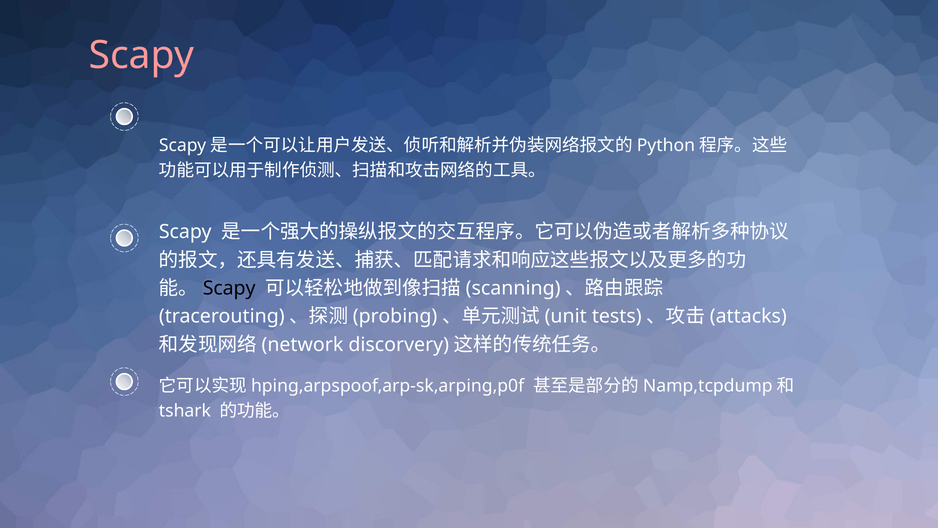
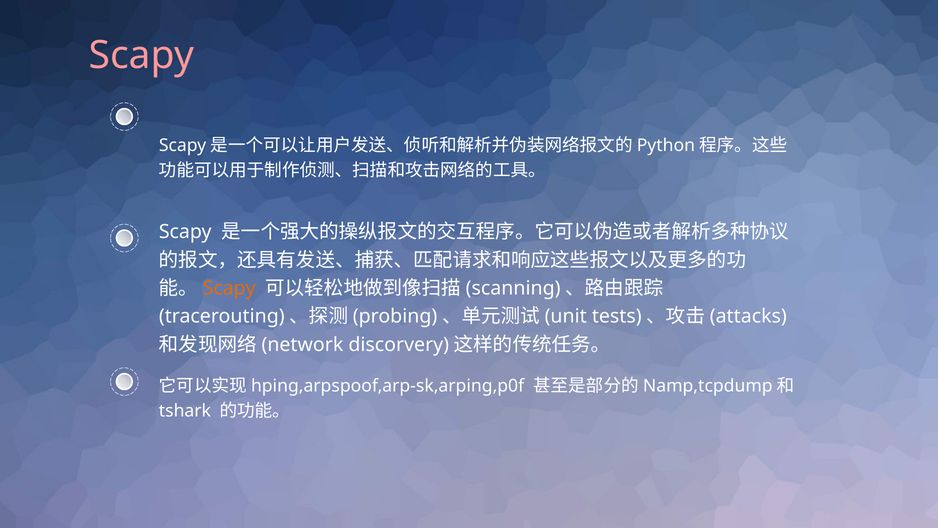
Scapy colour: black -> orange (229, 288)
